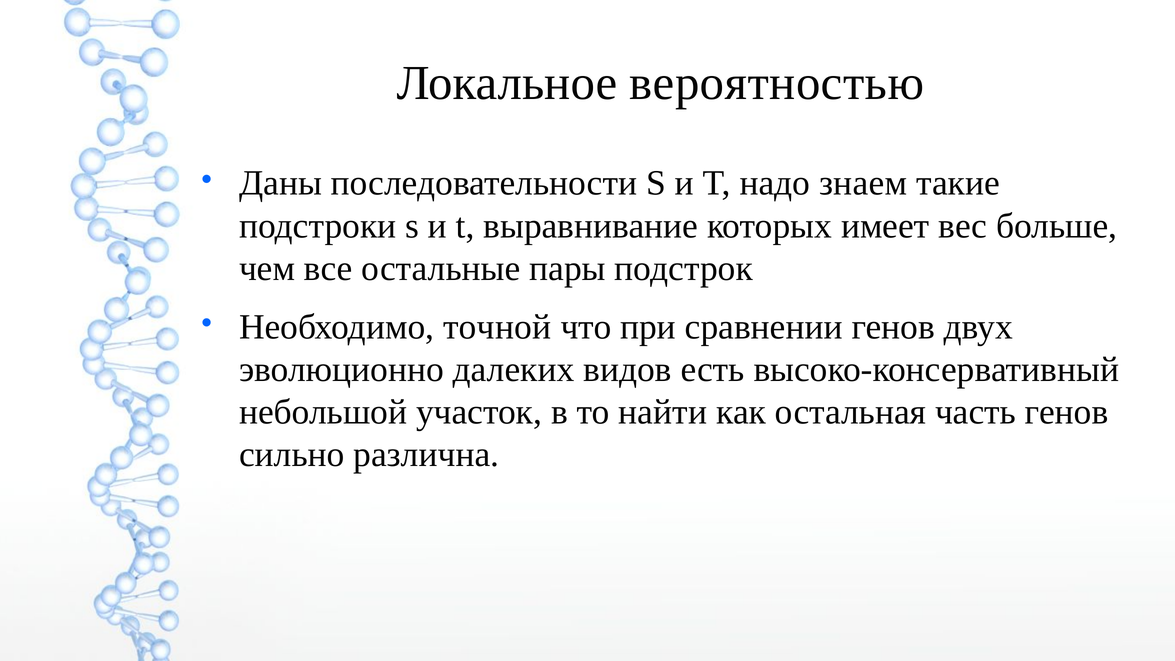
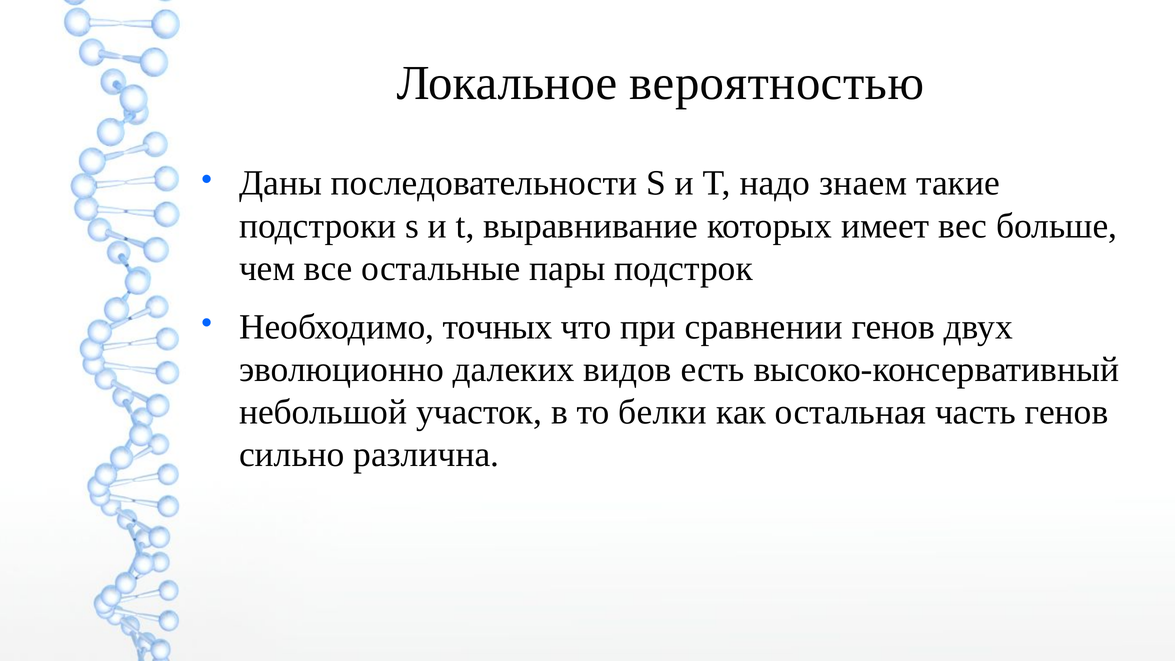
точной: точной -> точных (498, 327)
найти: найти -> белки (663, 412)
